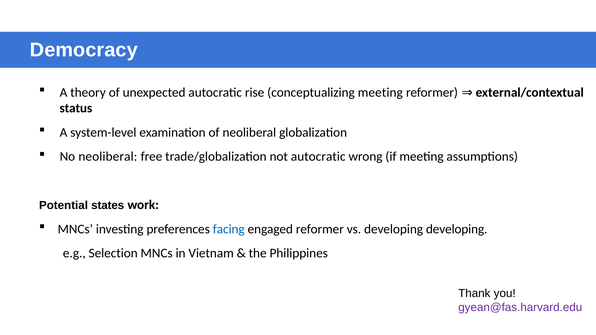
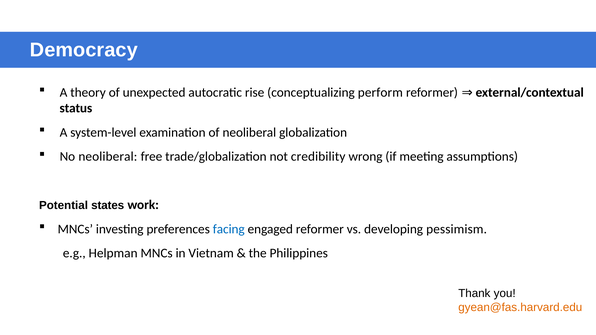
conceptualizing meeting: meeting -> perform (380, 92)
not autocratic: autocratic -> credibility (318, 157)
developing developing: developing -> pessimism (457, 229)
Selection: Selection -> Helpman (113, 253)
gyean@fas.harvard.edu colour: purple -> orange (520, 307)
